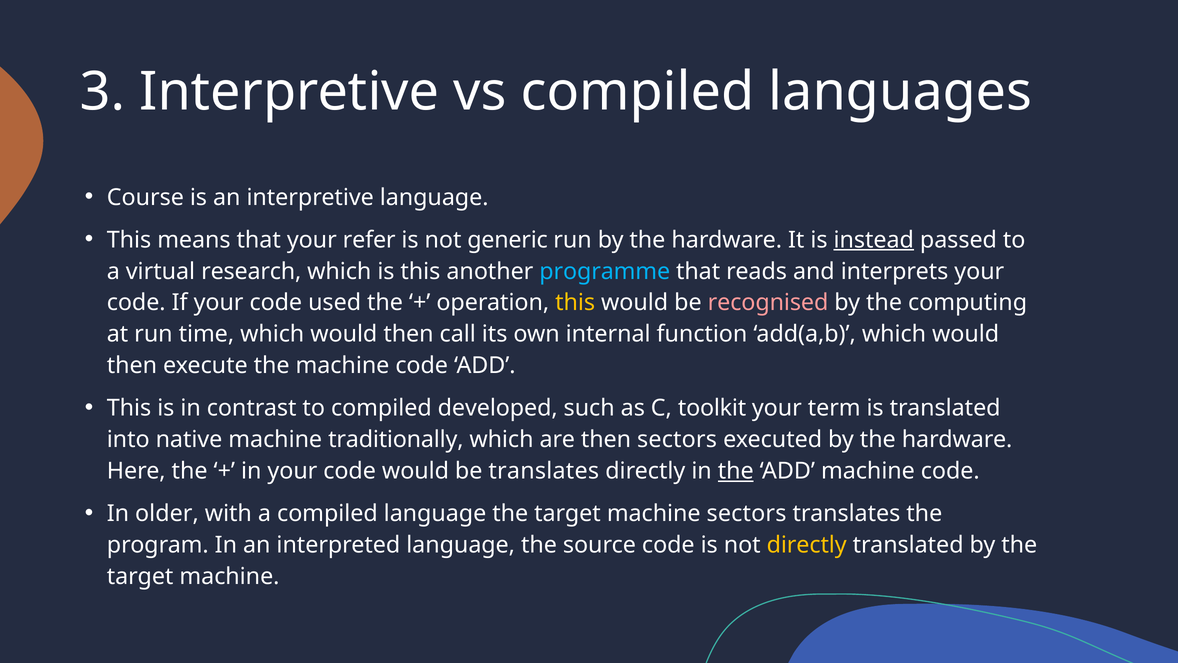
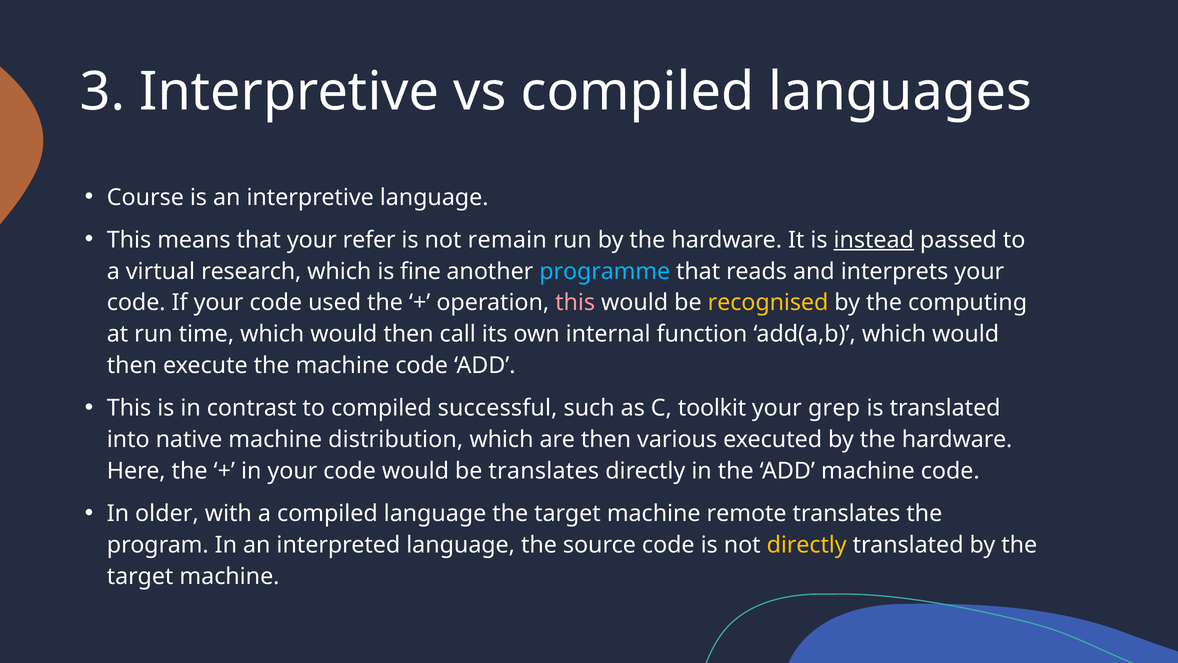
generic: generic -> remain (507, 240)
is this: this -> fine (421, 271)
this colour: yellow -> pink (575, 303)
recognised colour: pink -> yellow (768, 303)
developed: developed -> successful (498, 408)
term: term -> grep (834, 408)
traditionally: traditionally -> distribution (396, 439)
then sectors: sectors -> various (677, 439)
the underline: present -> none (736, 471)
machine sectors: sectors -> remote (747, 513)
